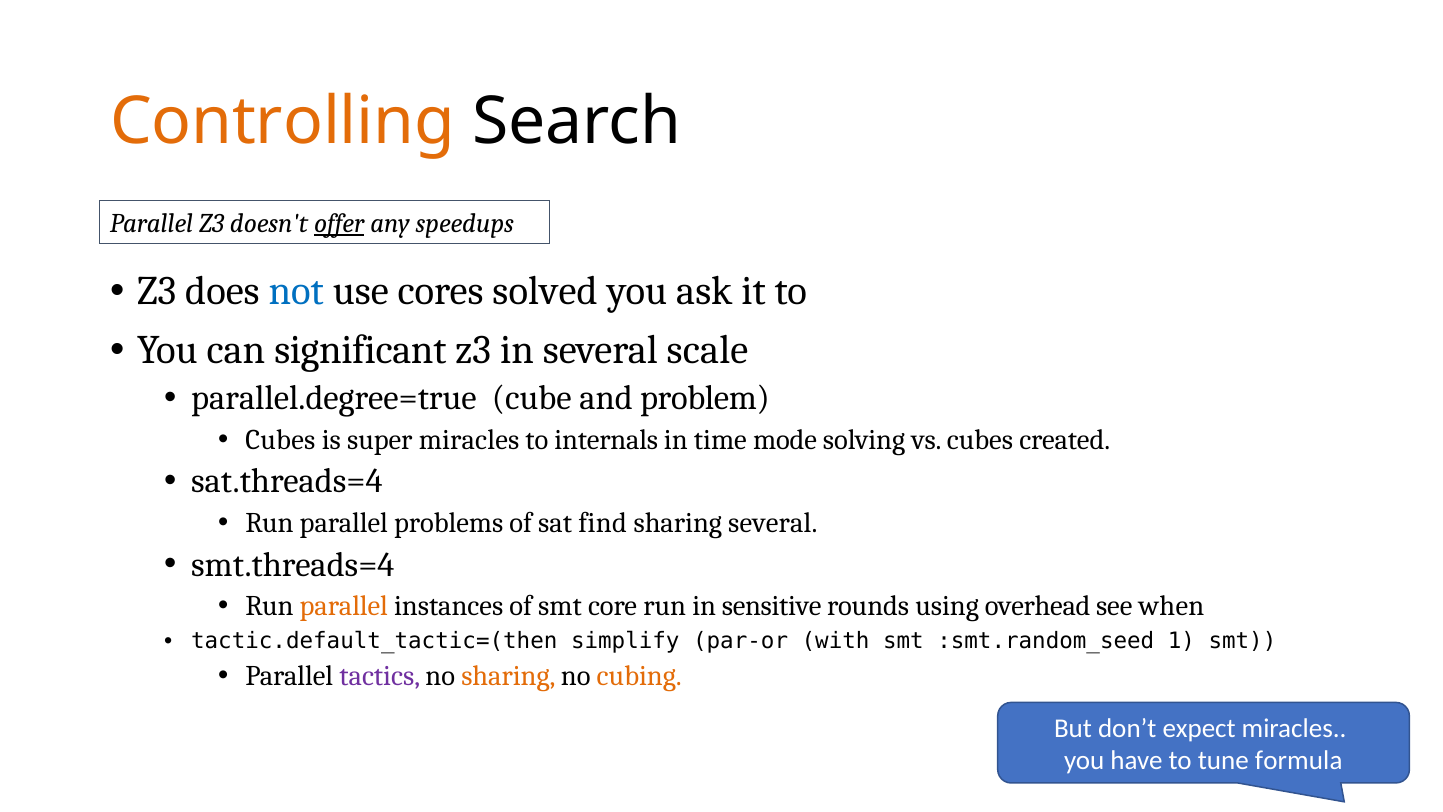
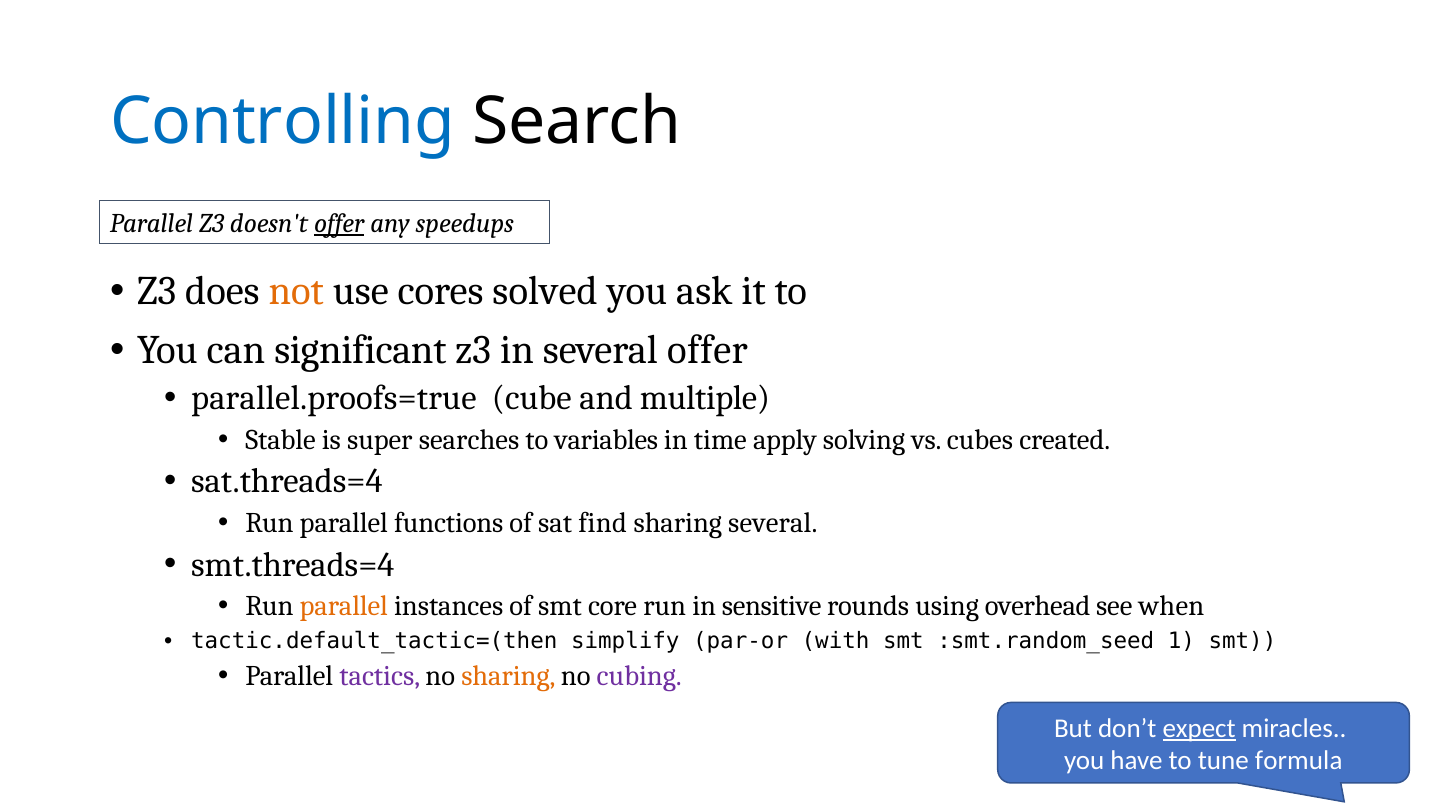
Controlling colour: orange -> blue (283, 121)
not colour: blue -> orange (296, 291)
several scale: scale -> offer (707, 350)
parallel.degree=true: parallel.degree=true -> parallel.proofs=true (334, 398)
problem: problem -> multiple (705, 398)
Cubes: Cubes -> Stable (280, 440)
super miracles: miracles -> searches (469, 440)
internals: internals -> variables (606, 440)
mode: mode -> apply (785, 440)
problems: problems -> functions (449, 523)
cubing colour: orange -> purple (639, 676)
expect underline: none -> present (1199, 728)
